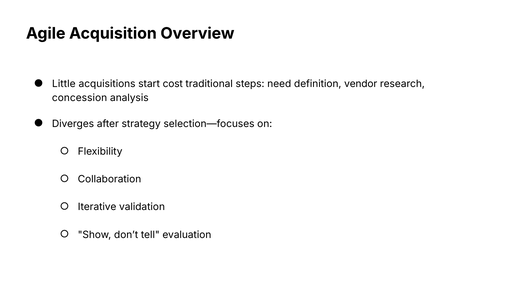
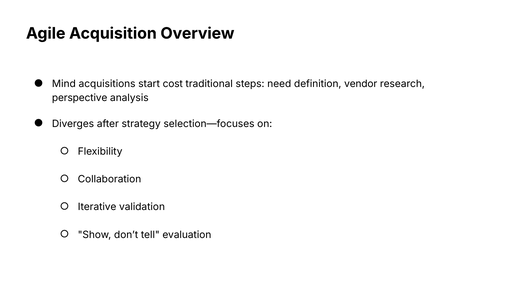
Little: Little -> Mind (64, 84)
concession: concession -> perspective (80, 98)
